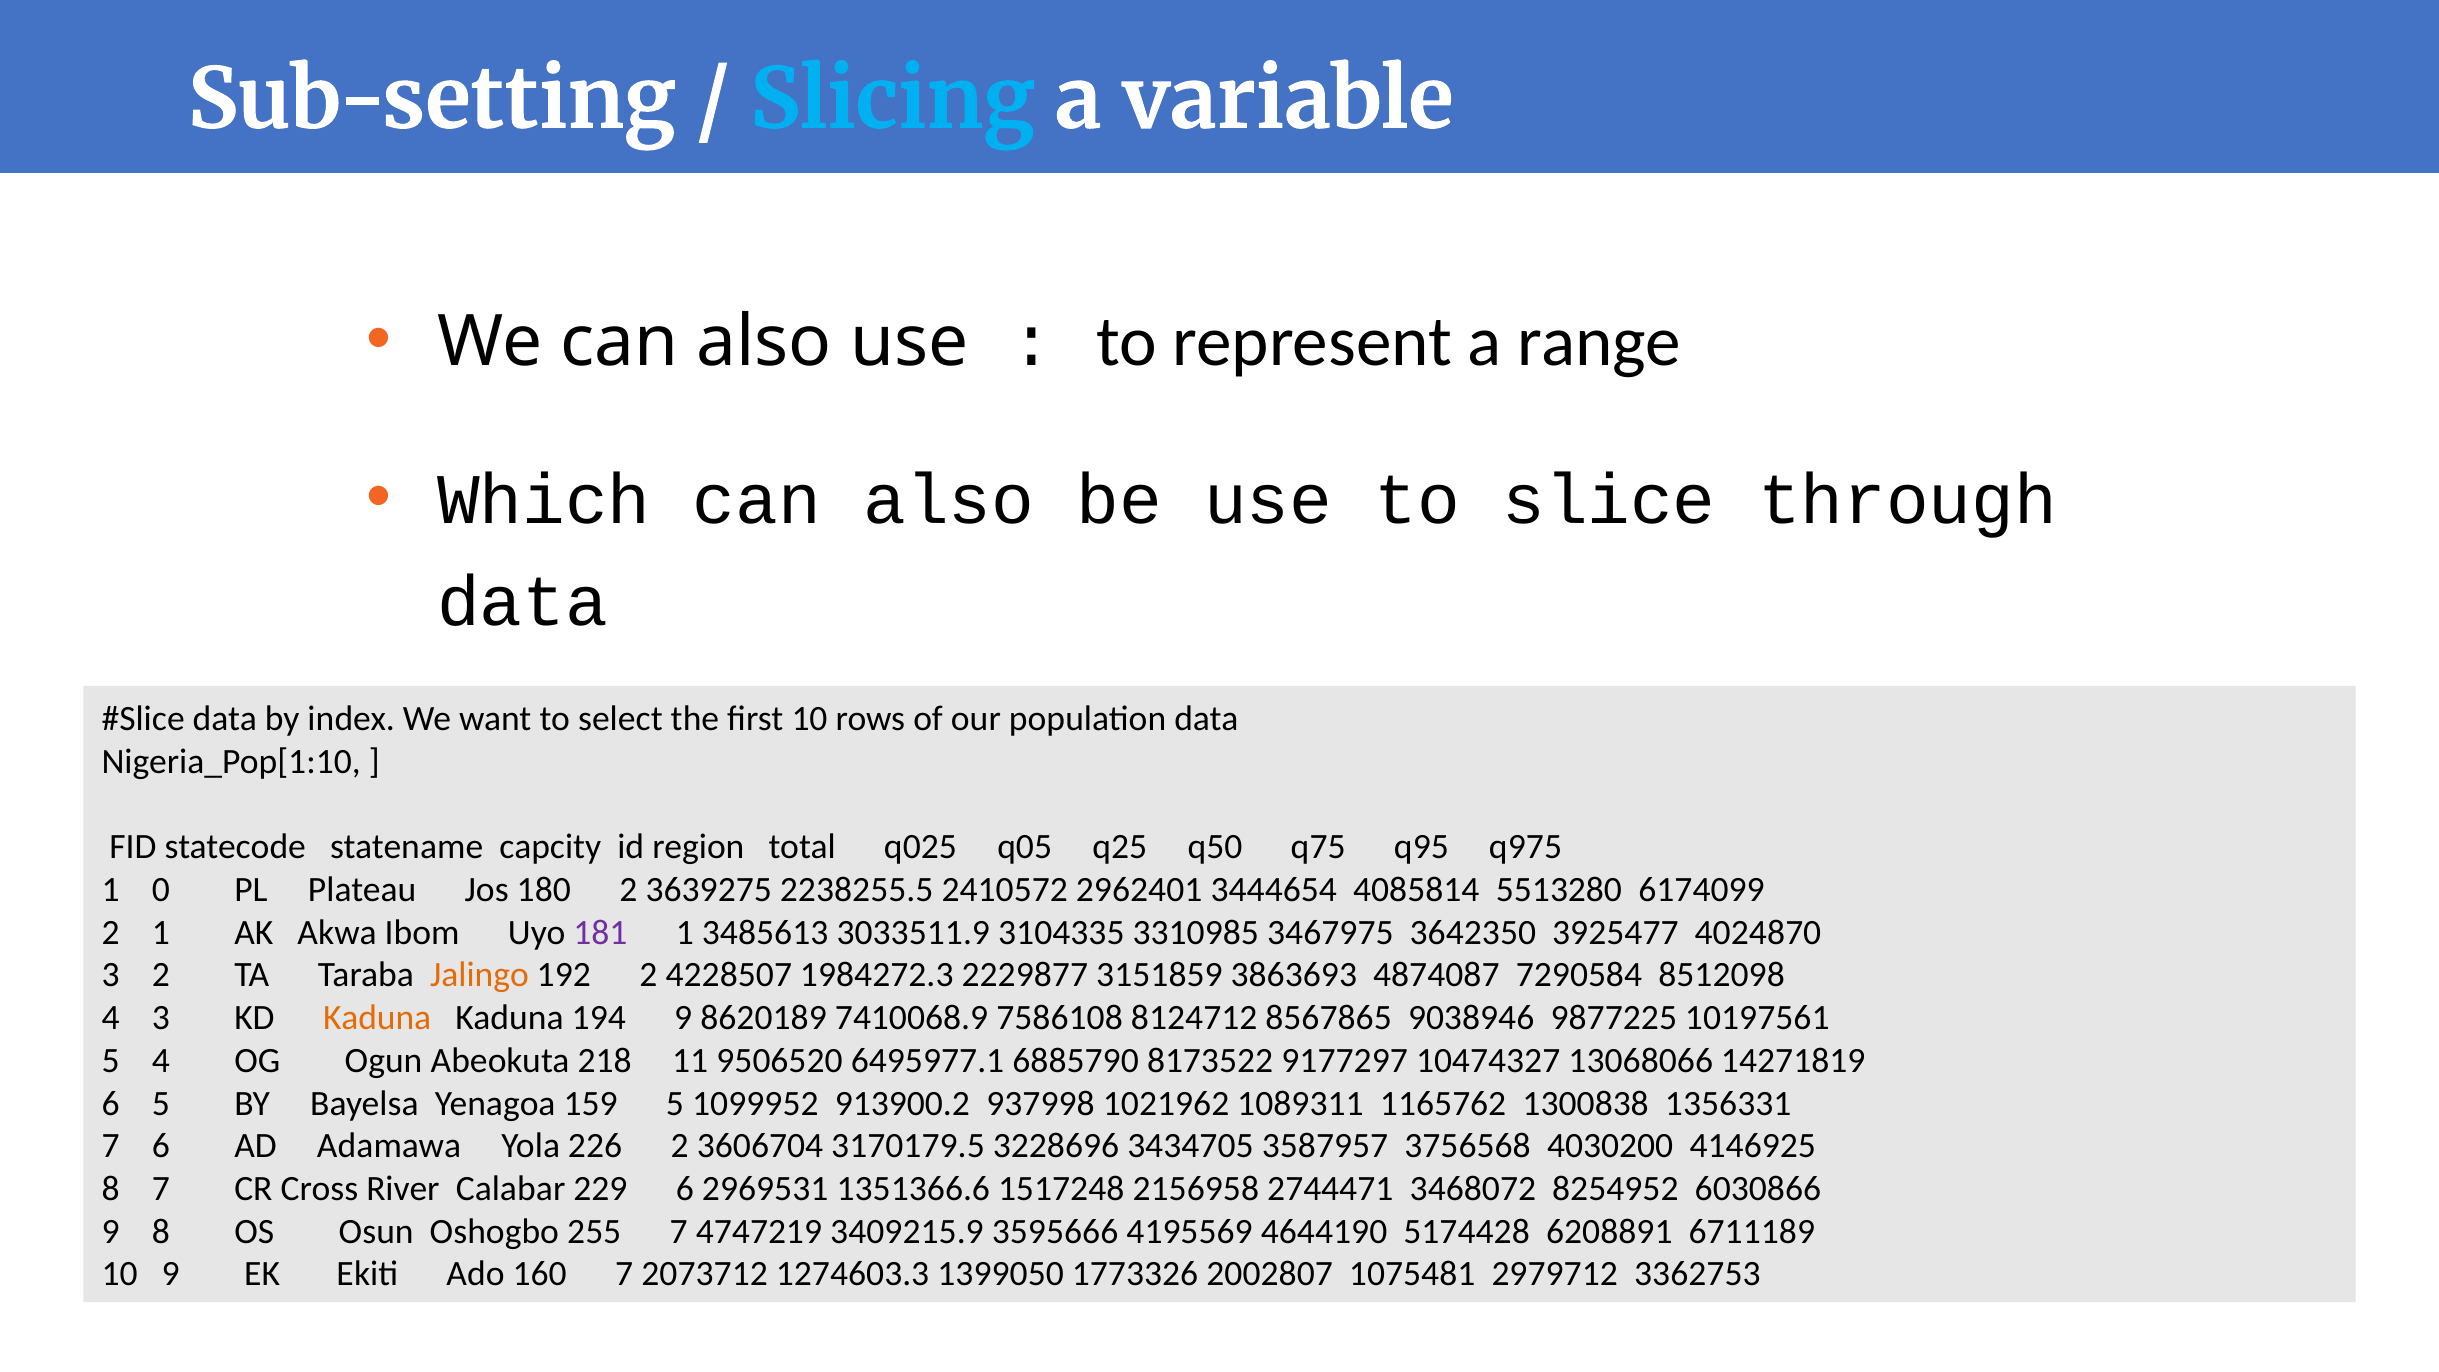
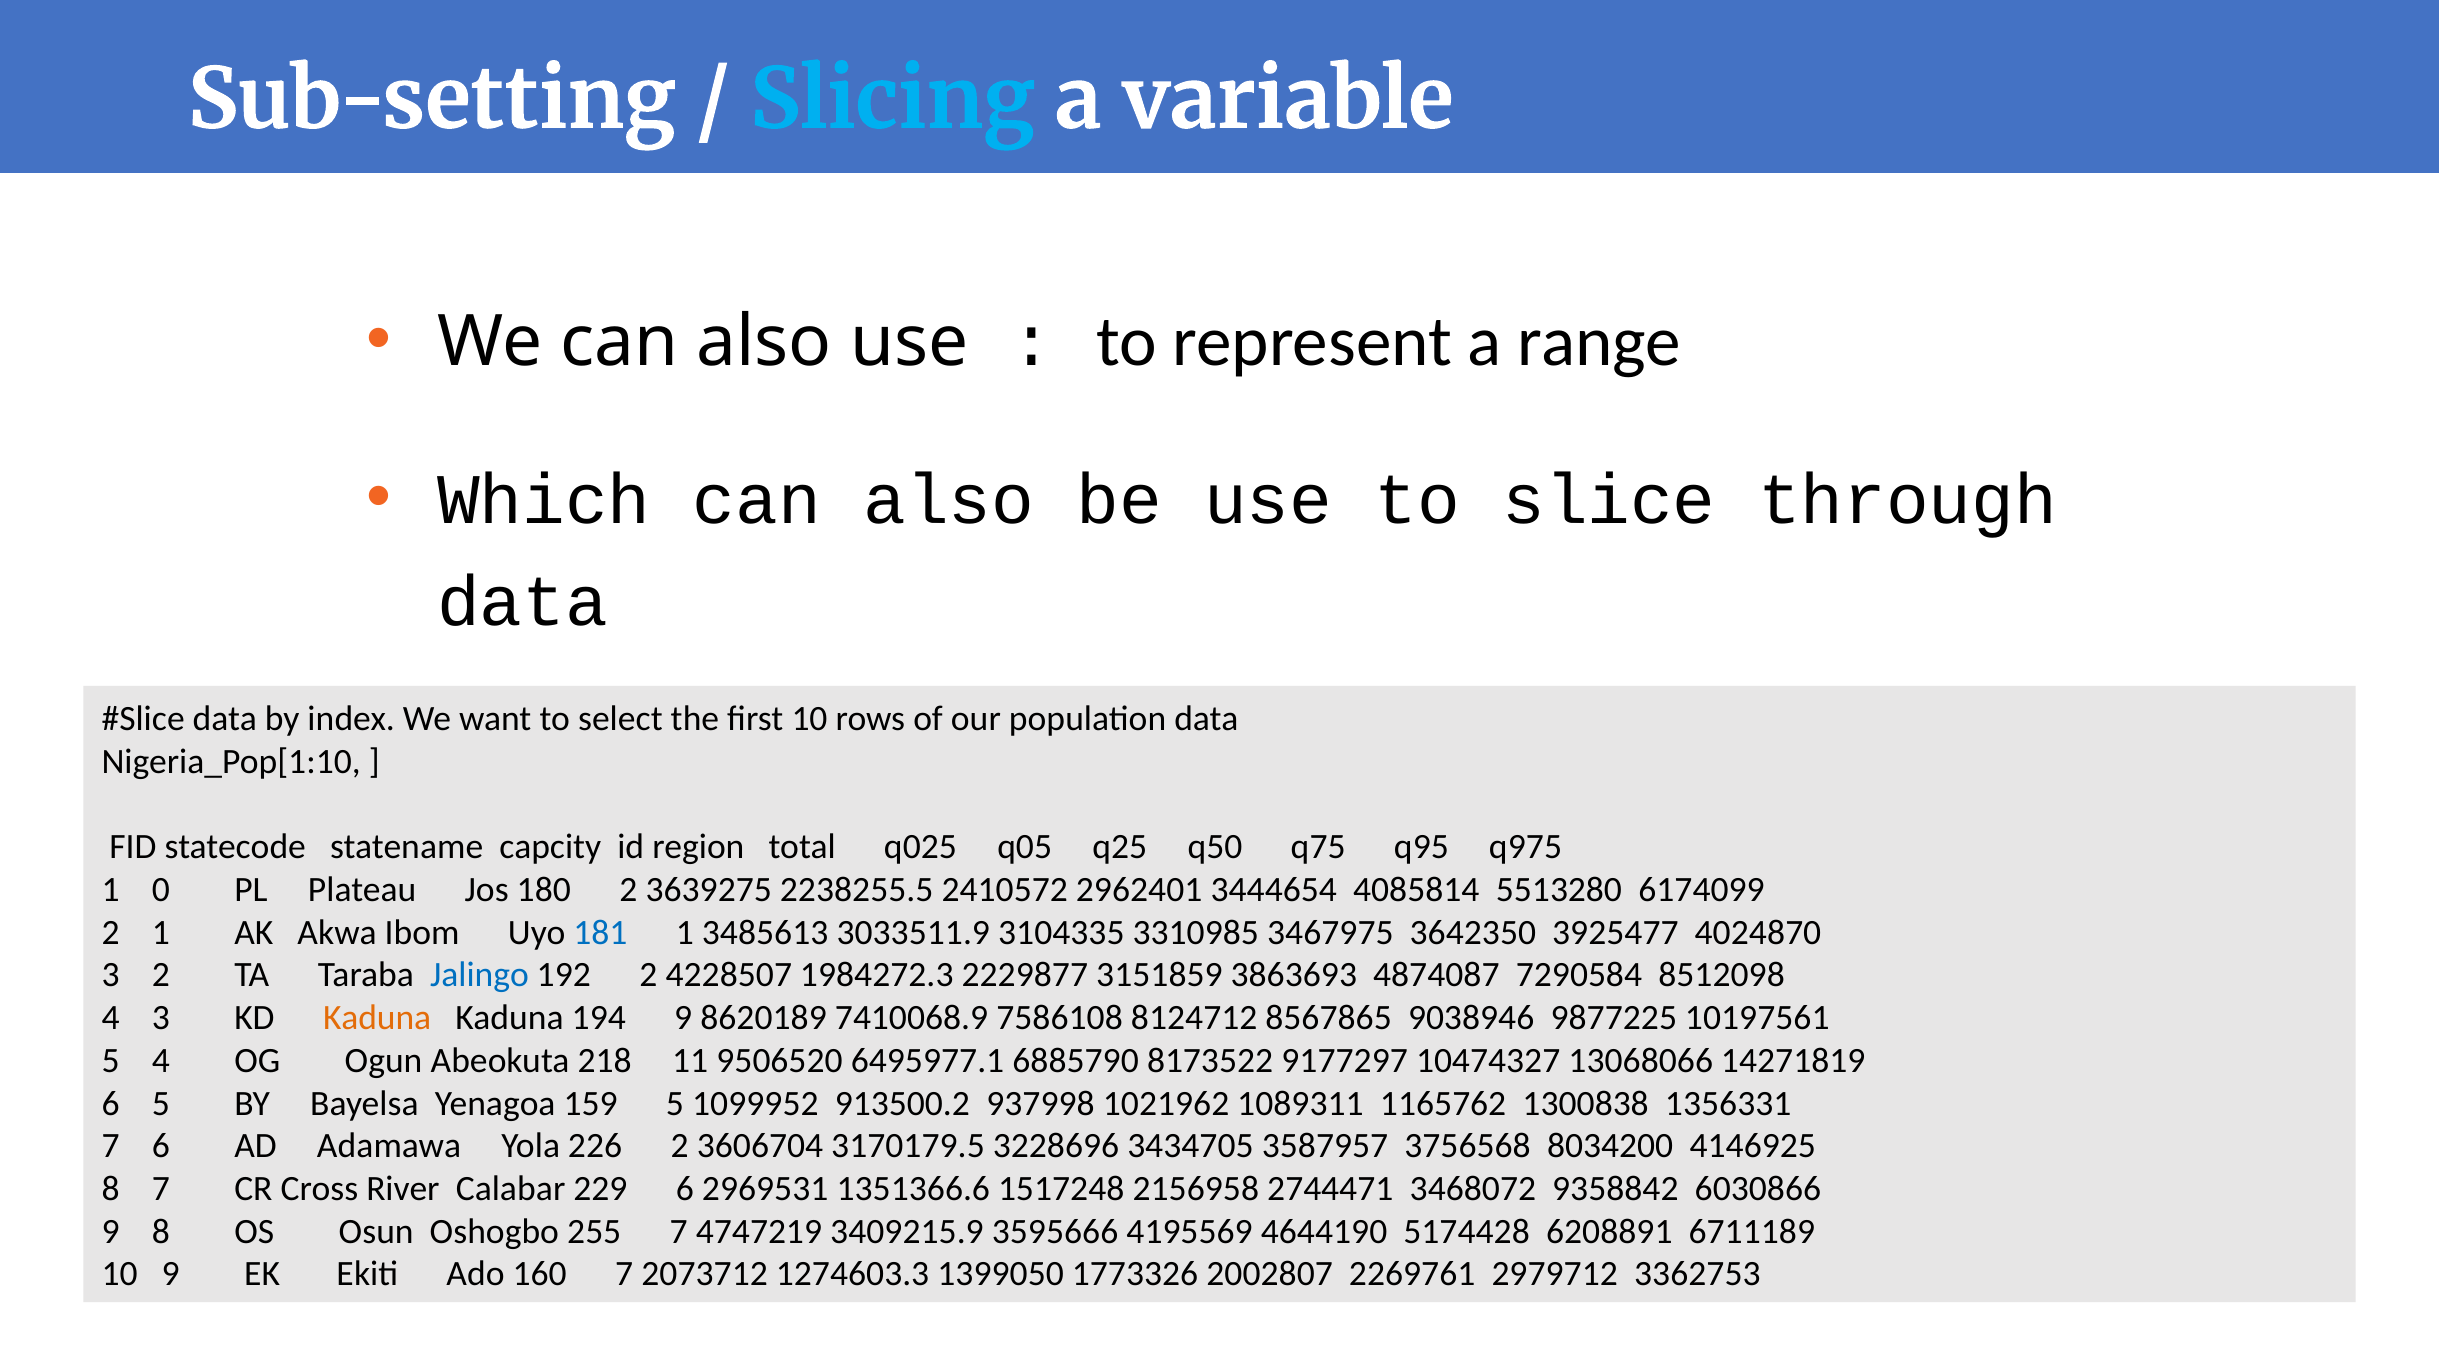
181 colour: purple -> blue (600, 932)
Jalingo colour: orange -> blue (479, 975)
913900.2: 913900.2 -> 913500.2 (902, 1103)
4030200: 4030200 -> 8034200 (1610, 1146)
8254952: 8254952 -> 9358842 (1615, 1189)
1075481: 1075481 -> 2269761 (1412, 1274)
